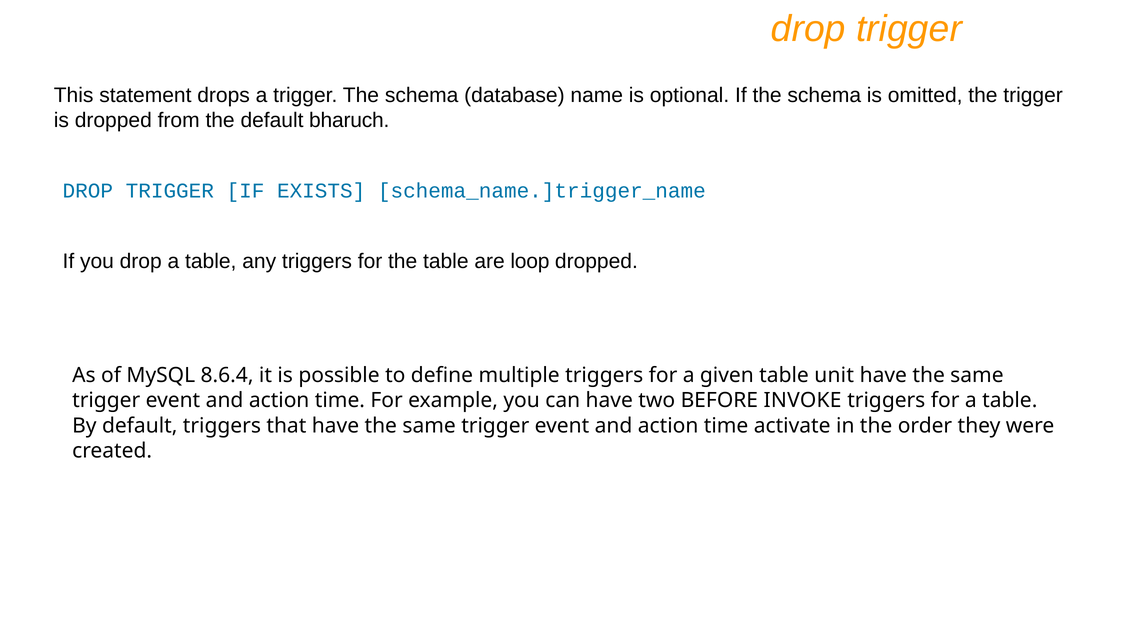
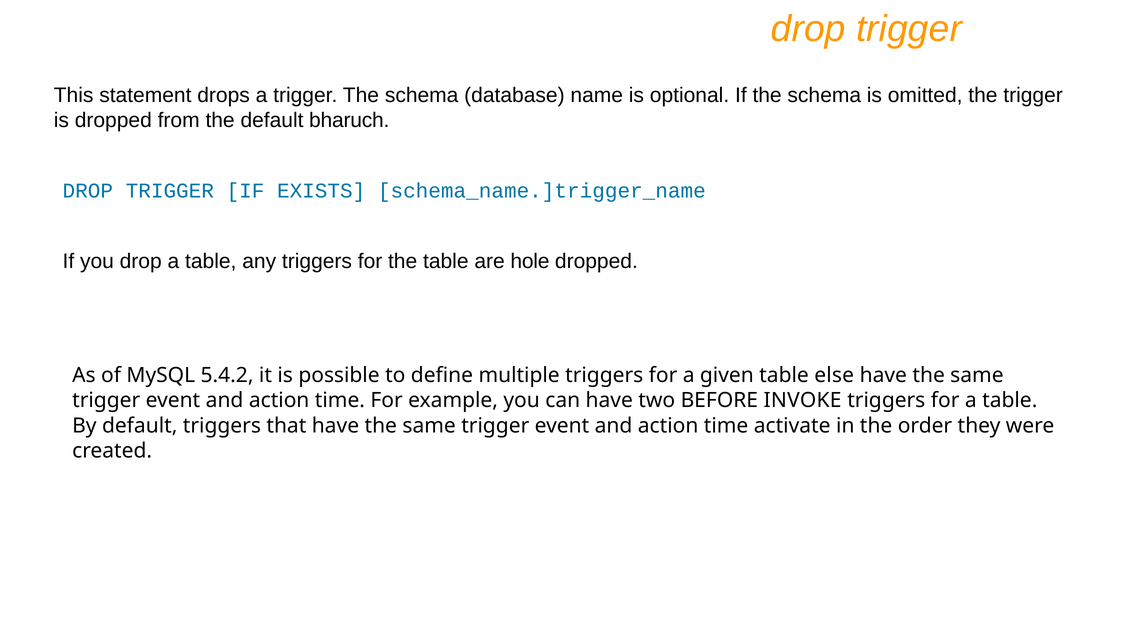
loop: loop -> hole (530, 262)
8.6.4: 8.6.4 -> 5.4.2 (227, 376)
unit: unit -> else (834, 376)
